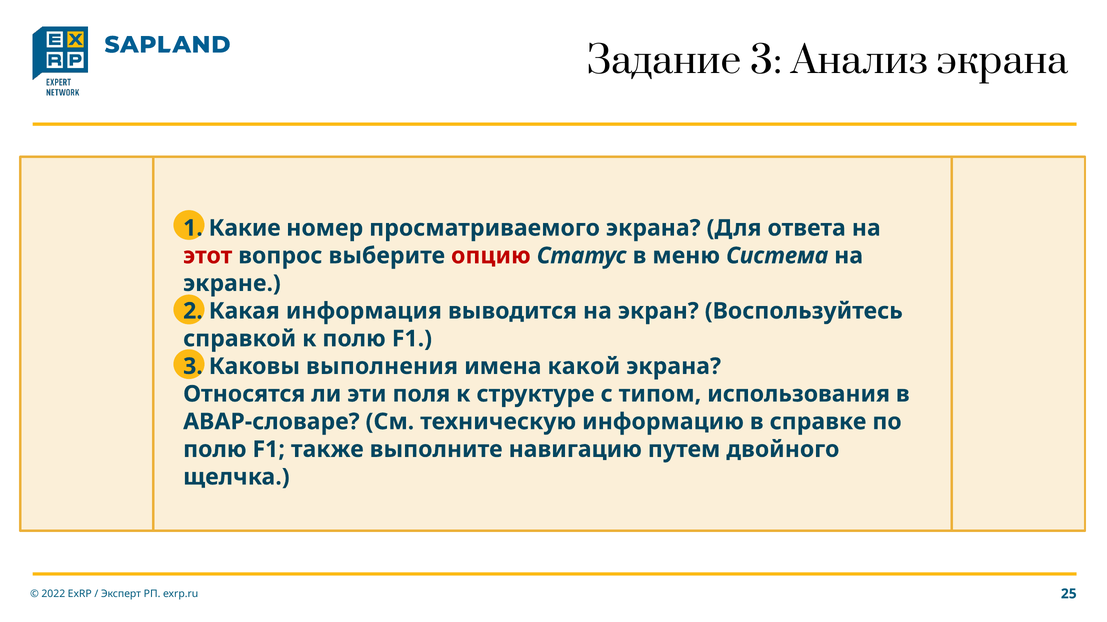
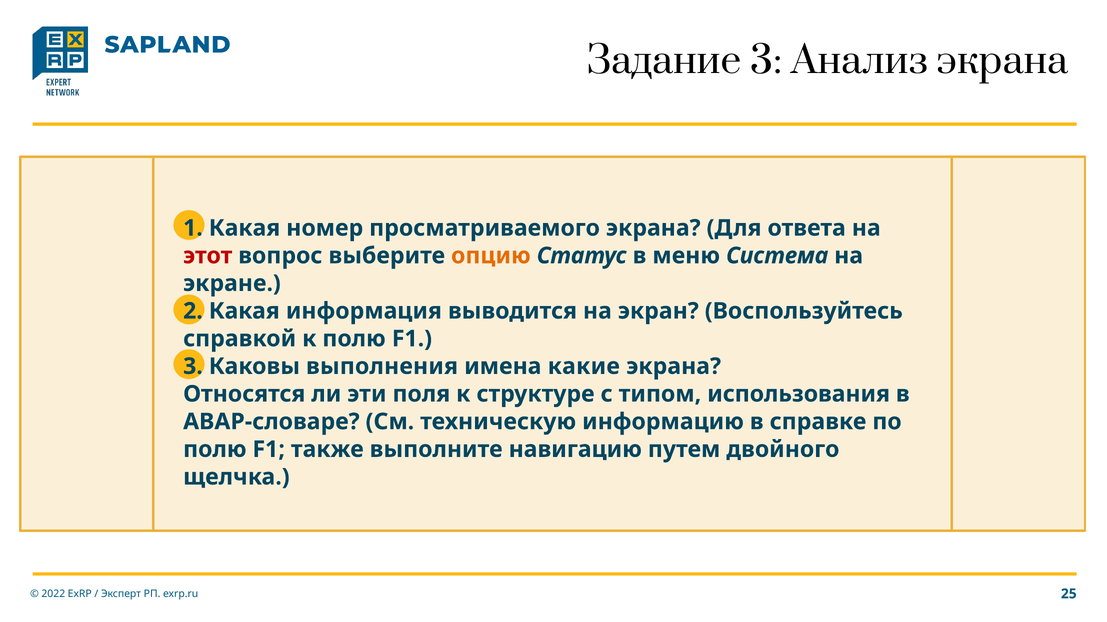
1 Какие: Какие -> Какая (244, 228)
опцию colour: red -> orange (491, 256)
какой: какой -> какие (584, 367)
